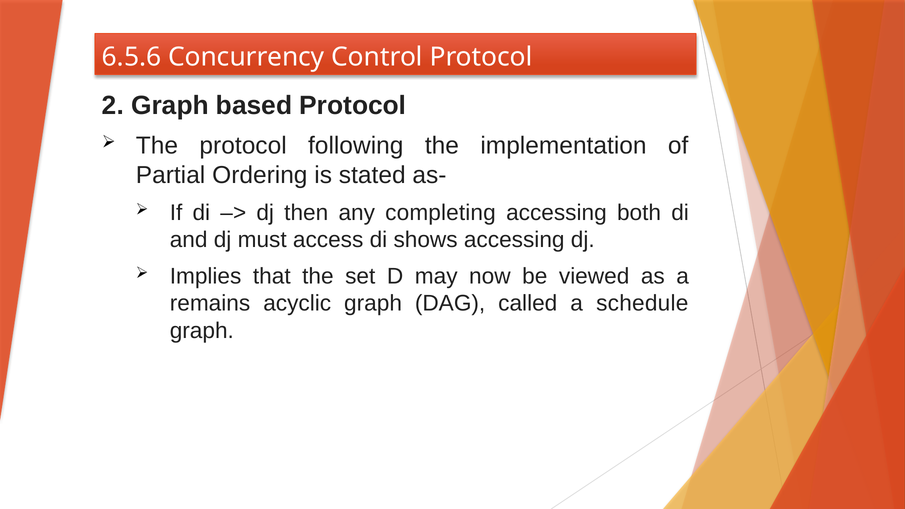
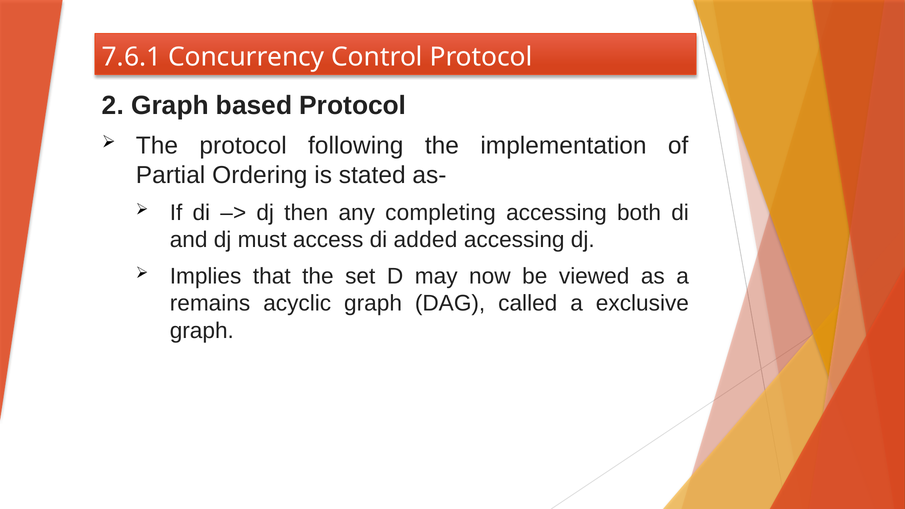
6.5.6: 6.5.6 -> 7.6.1 (132, 57)
shows: shows -> added (425, 240)
schedule: schedule -> exclusive (642, 303)
